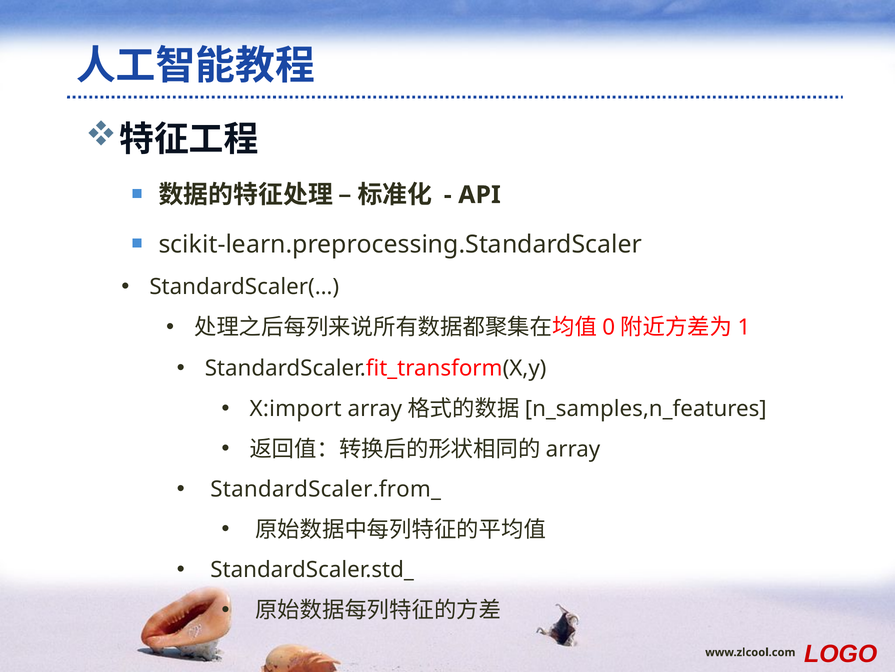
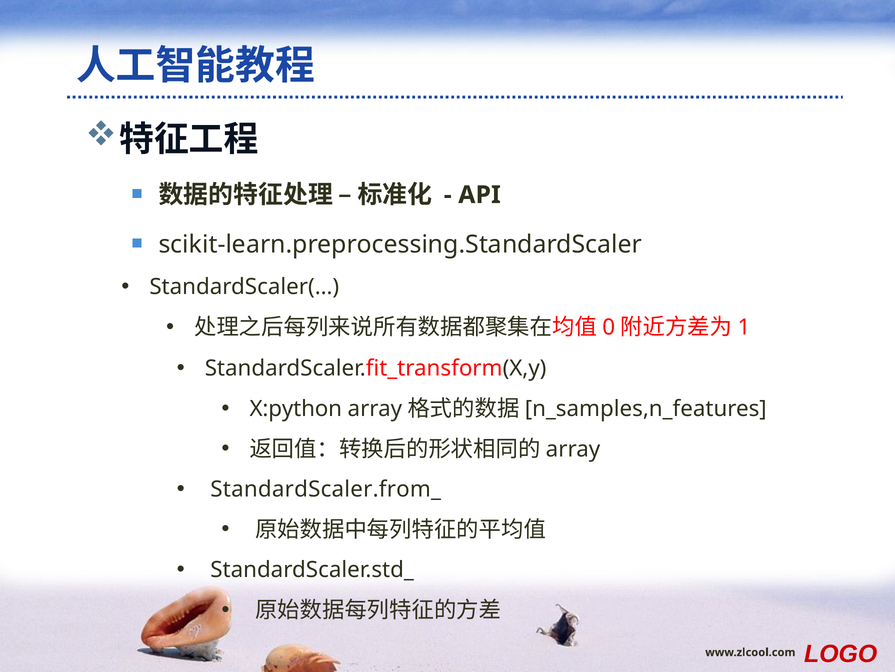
X:import: X:import -> X:python (296, 408)
